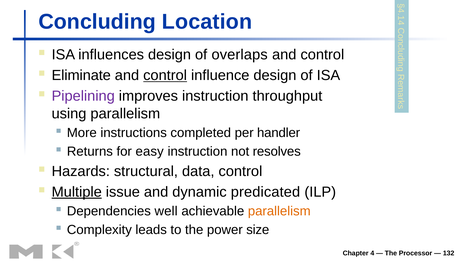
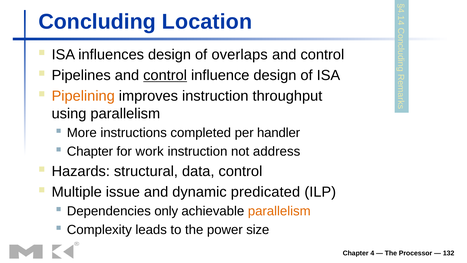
Eliminate: Eliminate -> Pipelines (81, 75)
Pipelining colour: purple -> orange (83, 96)
Returns: Returns -> Chapter (90, 151)
easy: easy -> work (150, 151)
resolves: resolves -> address (277, 151)
Multiple underline: present -> none (77, 192)
well: well -> only (166, 211)
